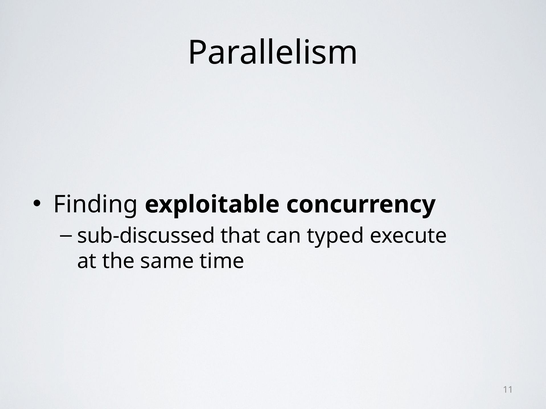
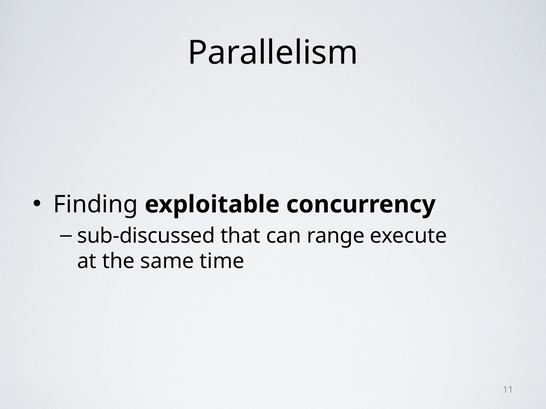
typed: typed -> range (336, 236)
